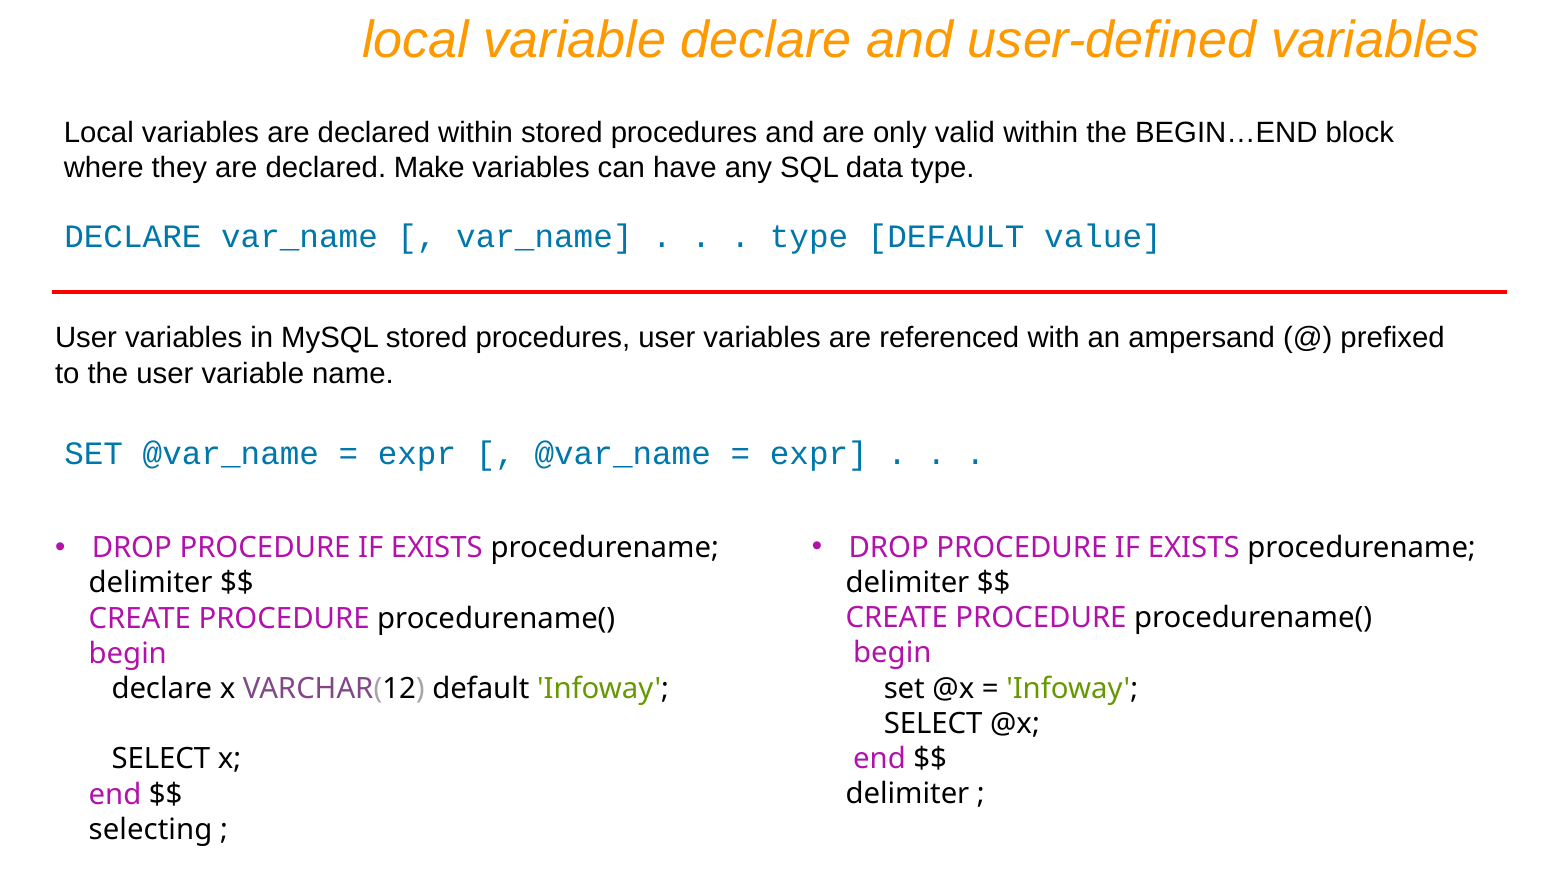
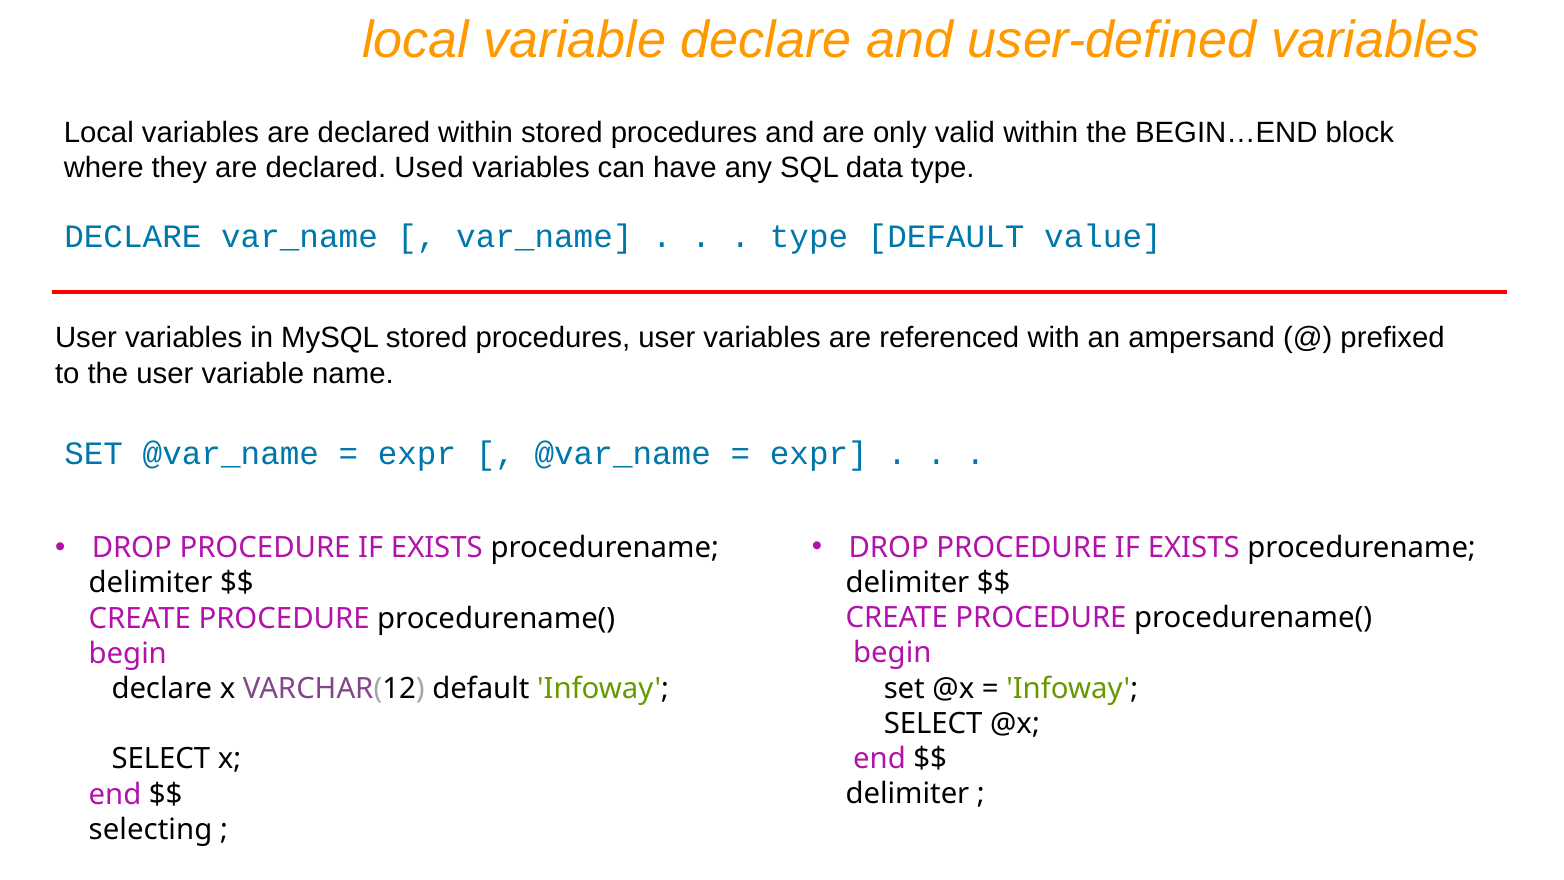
Make: Make -> Used (429, 168)
